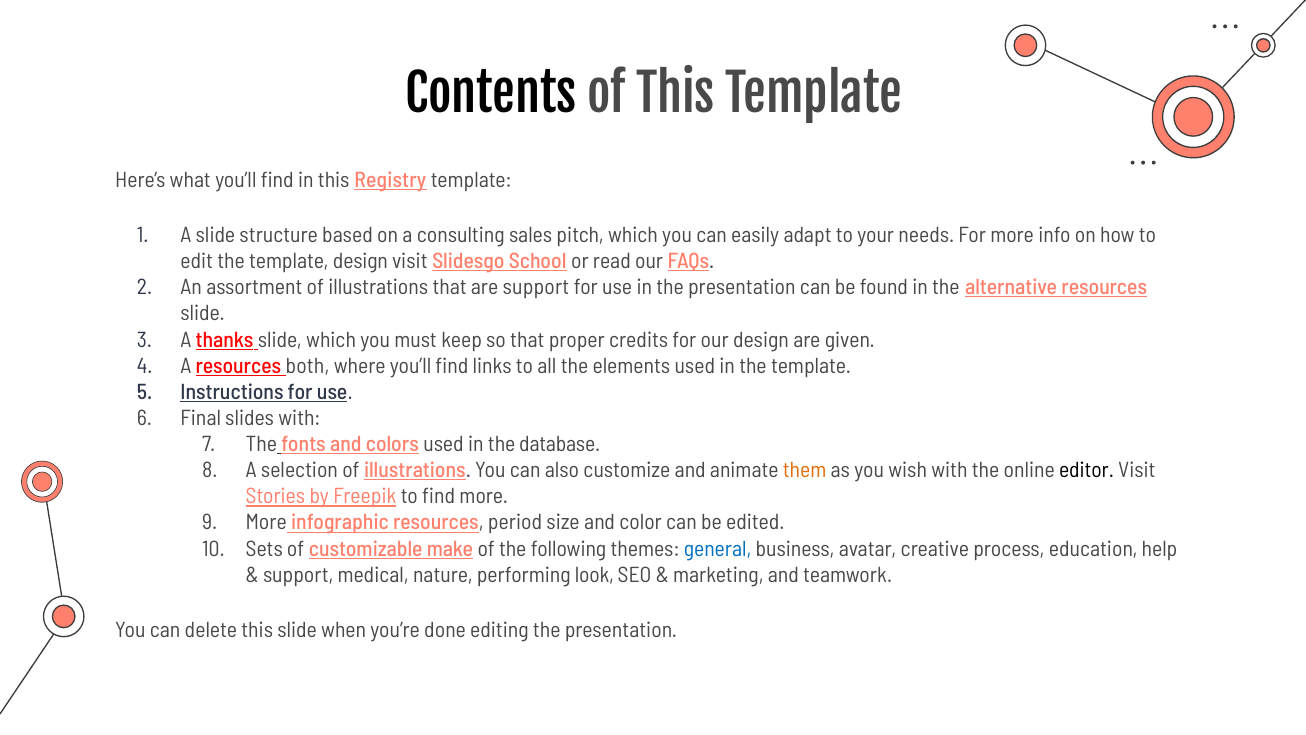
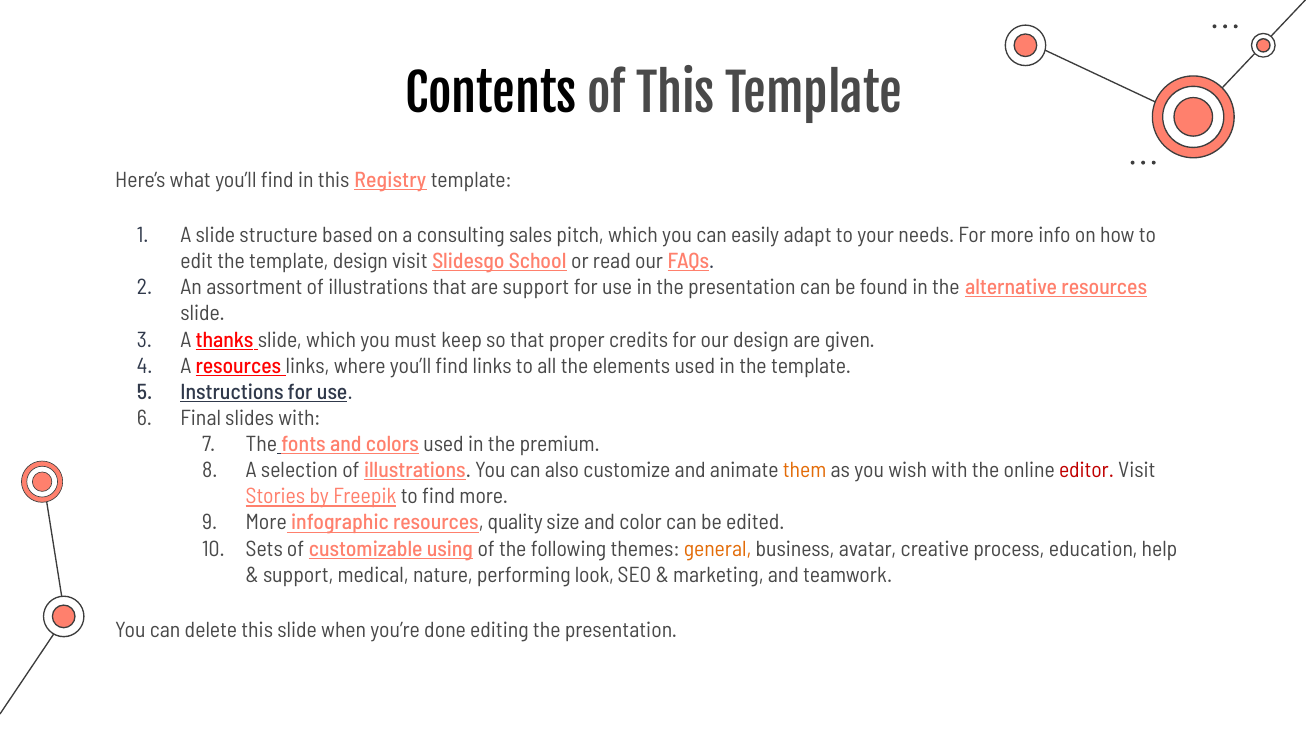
resources both: both -> links (308, 366)
database: database -> premium (560, 444)
editor colour: black -> red (1086, 470)
period: period -> quality (515, 523)
make: make -> using (450, 549)
general colour: blue -> orange (718, 549)
